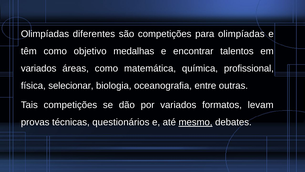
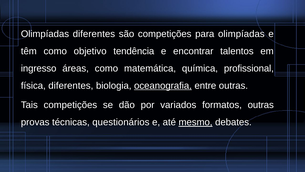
medalhas: medalhas -> tendência (134, 51)
variados: variados -> ingresso (39, 68)
física selecionar: selecionar -> diferentes (71, 85)
oceanografia underline: none -> present (163, 85)
formatos levam: levam -> outras (261, 105)
